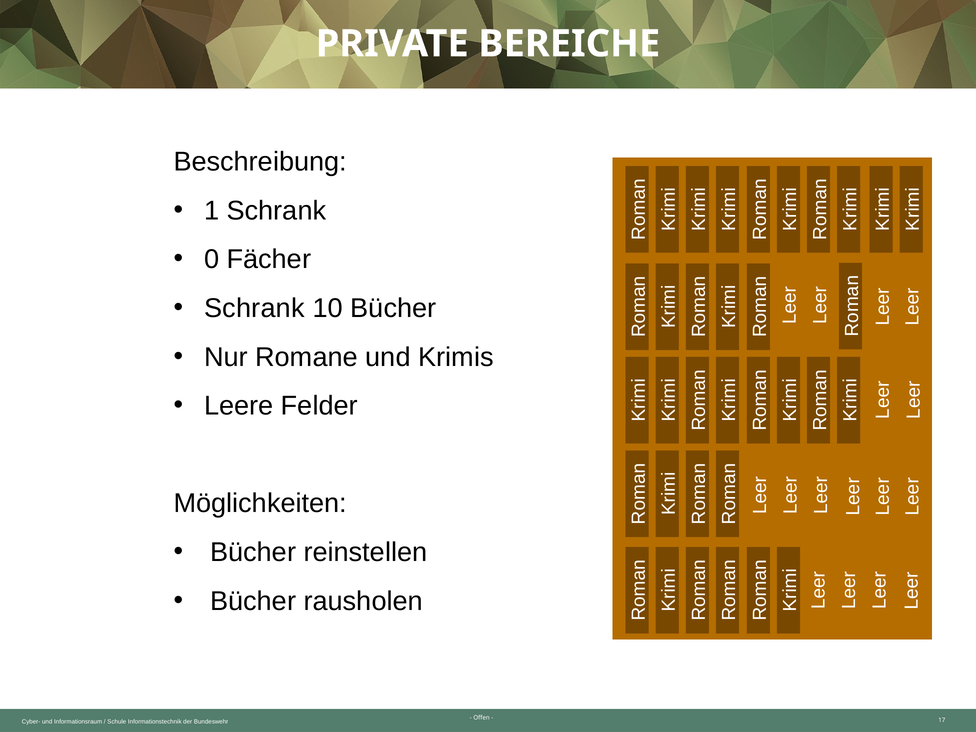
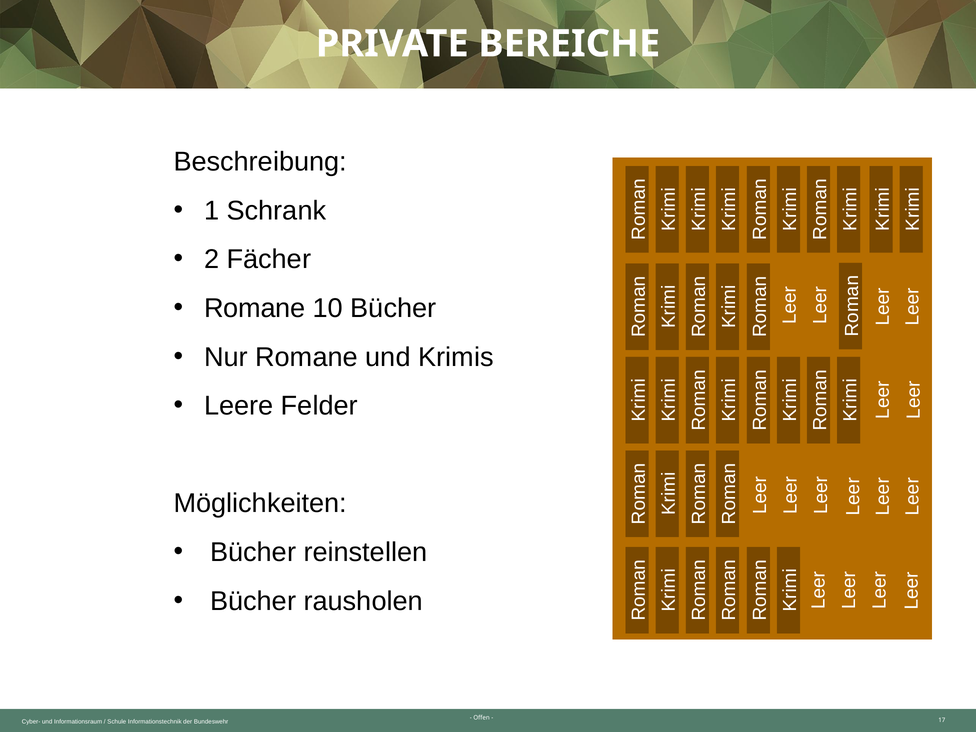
0: 0 -> 2 (212, 259)
Schrank: Schrank -> Romane (255, 308)
